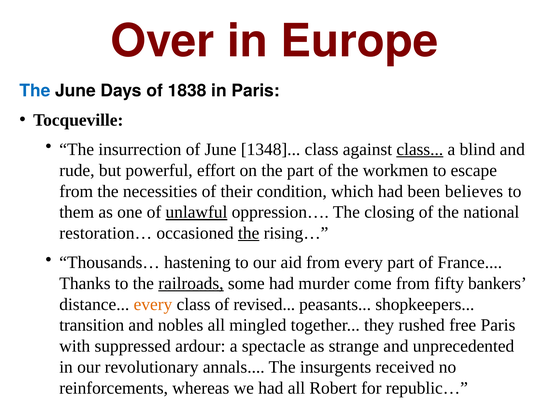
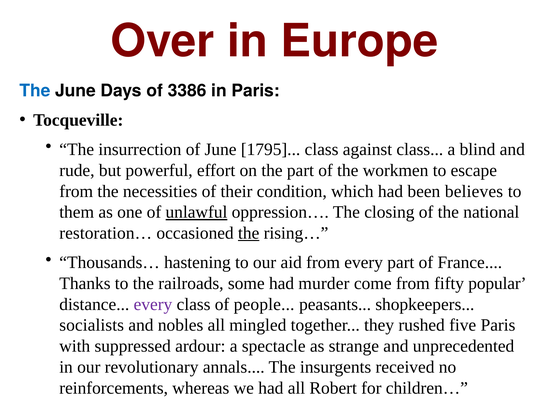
1838: 1838 -> 3386 (187, 91)
1348: 1348 -> 1795 (271, 149)
class underline: present -> none (420, 149)
railroads underline: present -> none (191, 283)
bankers: bankers -> popular (497, 283)
every colour: orange -> purple (153, 304)
revised: revised -> people (264, 304)
transition: transition -> socialists (92, 325)
free: free -> five (463, 325)
republic…: republic… -> children… (427, 387)
